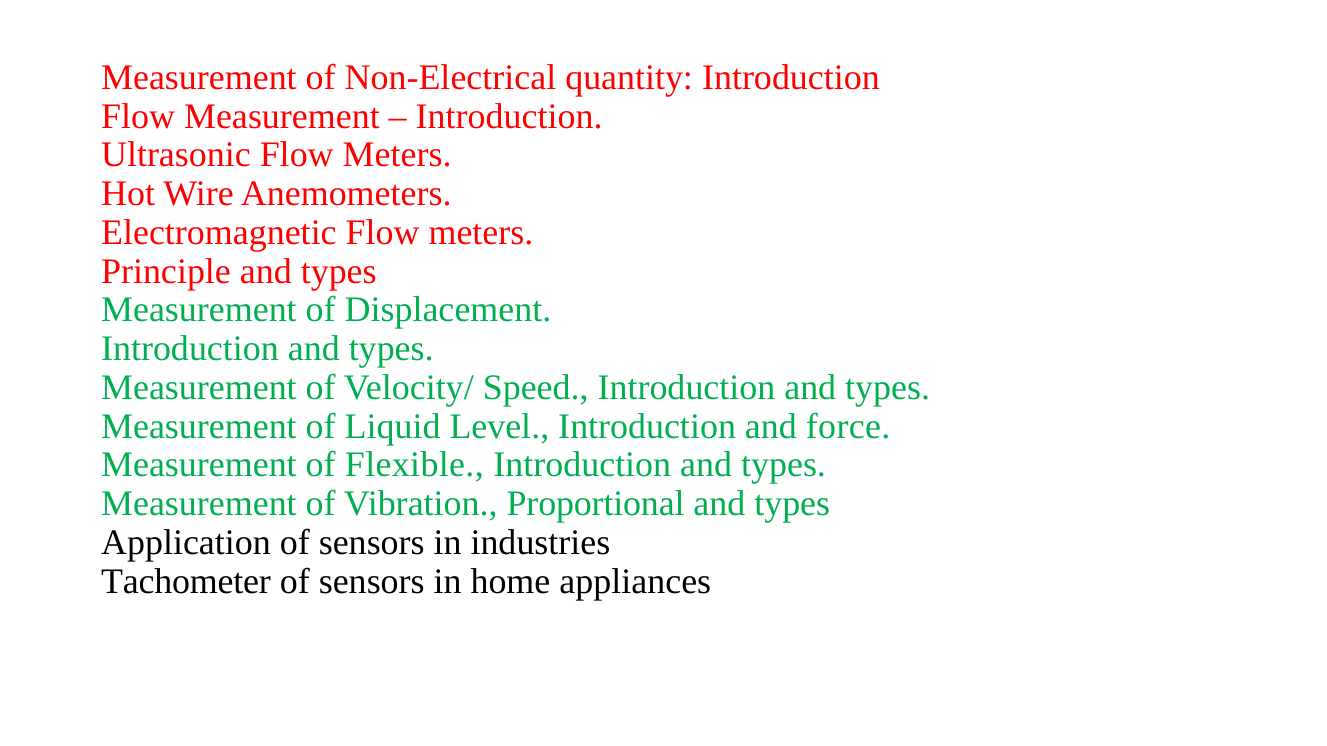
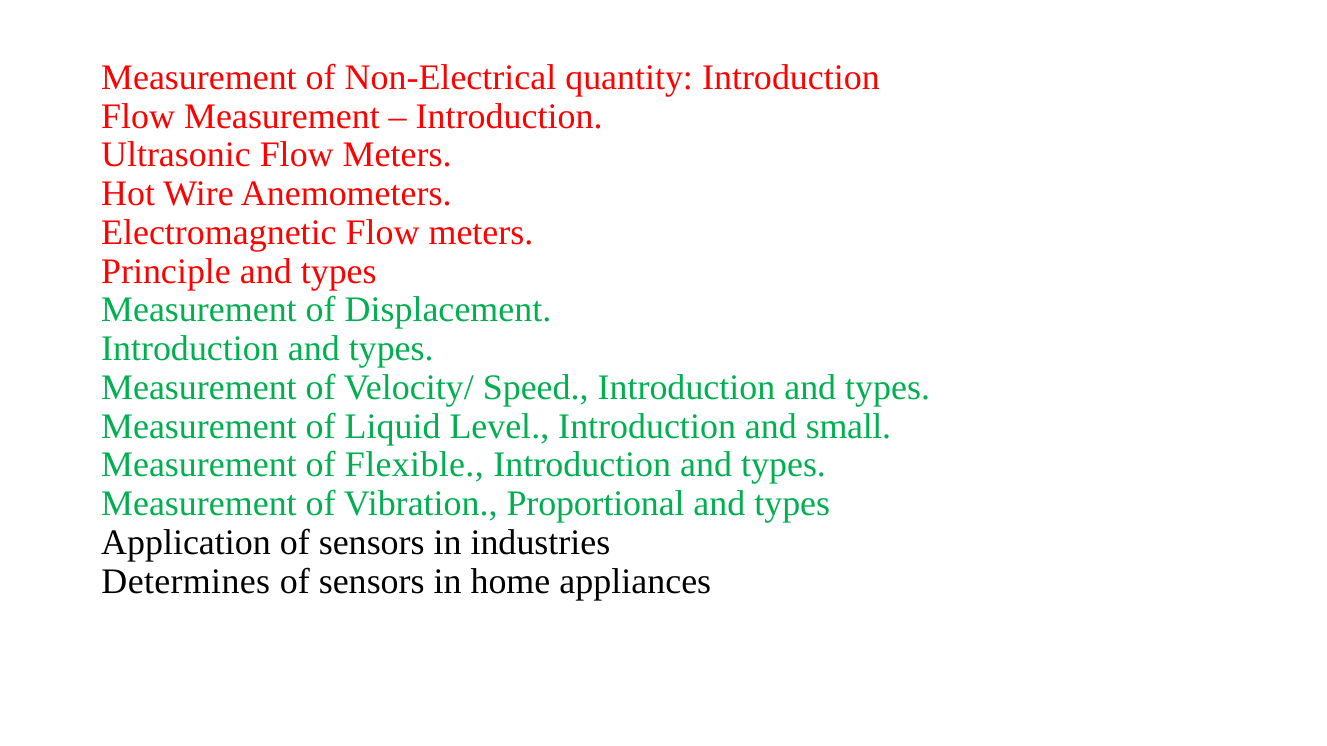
force: force -> small (848, 427)
Tachometer: Tachometer -> Determines (186, 582)
